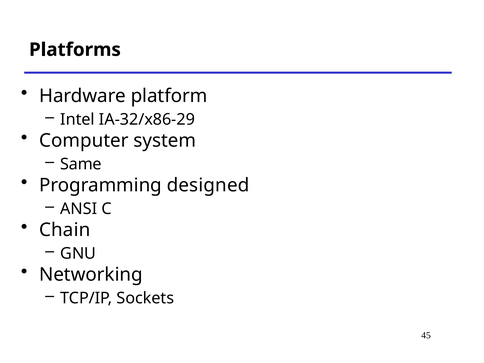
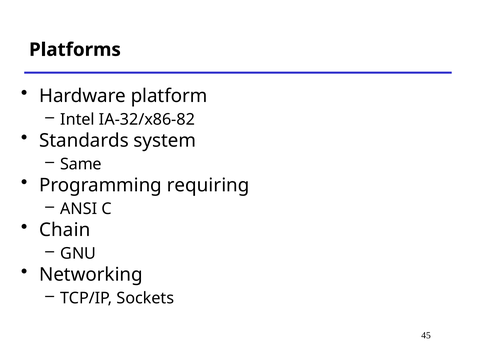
IA-32/x86-29: IA-32/x86-29 -> IA-32/x86-82 (147, 119)
Computer: Computer -> Standards (84, 141)
designed: designed -> requiring (208, 185)
